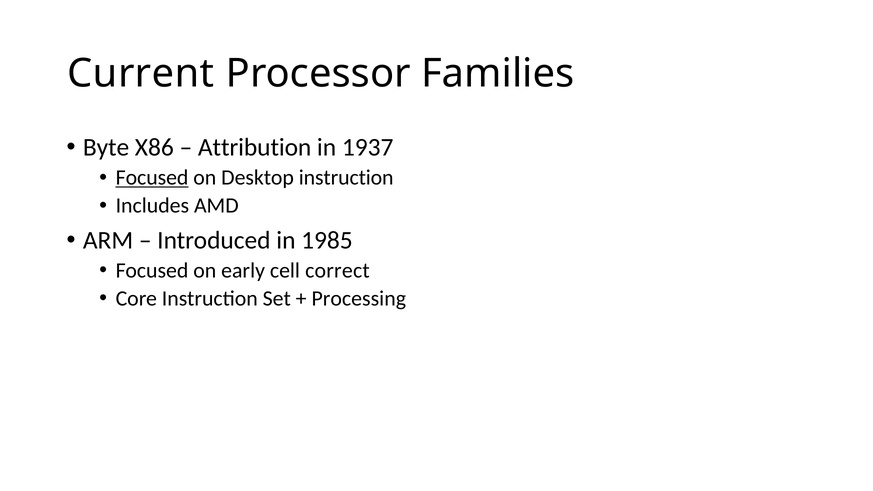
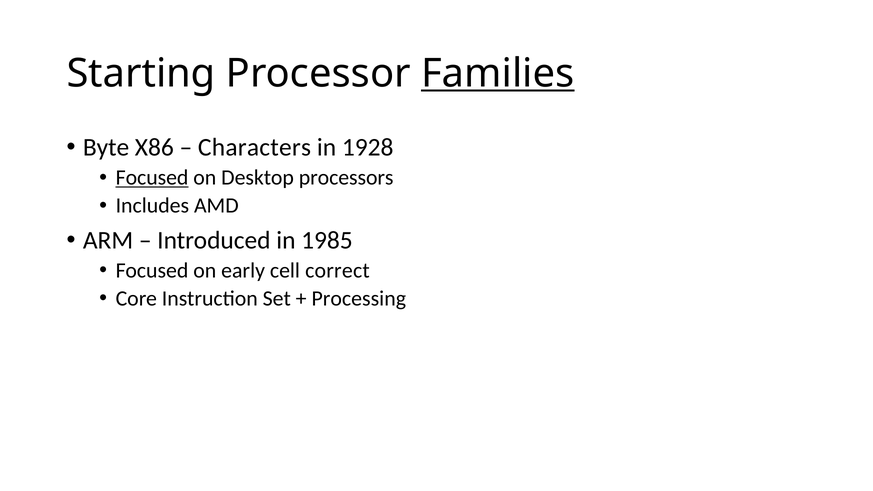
Current: Current -> Starting (141, 73)
Families underline: none -> present (498, 73)
Attribution: Attribution -> Characters (255, 148)
1937: 1937 -> 1928 (368, 148)
Desktop instruction: instruction -> processors (346, 178)
